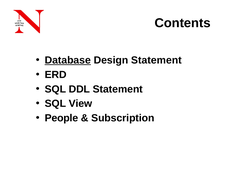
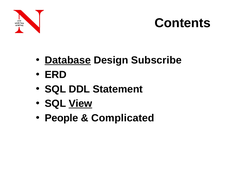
Design Statement: Statement -> Subscribe (156, 60)
View underline: none -> present (80, 104)
Subscription: Subscription -> Complicated (123, 119)
